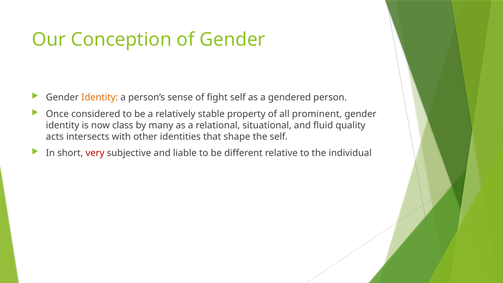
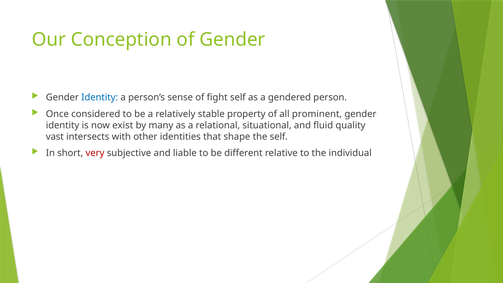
Identity colour: orange -> blue (100, 97)
class: class -> exist (123, 125)
acts: acts -> vast (55, 137)
